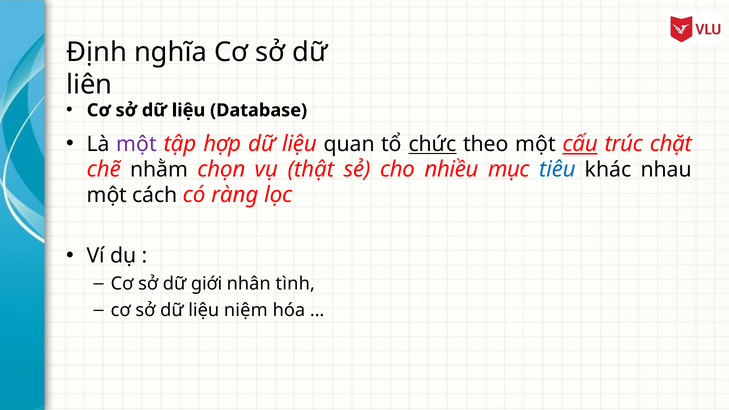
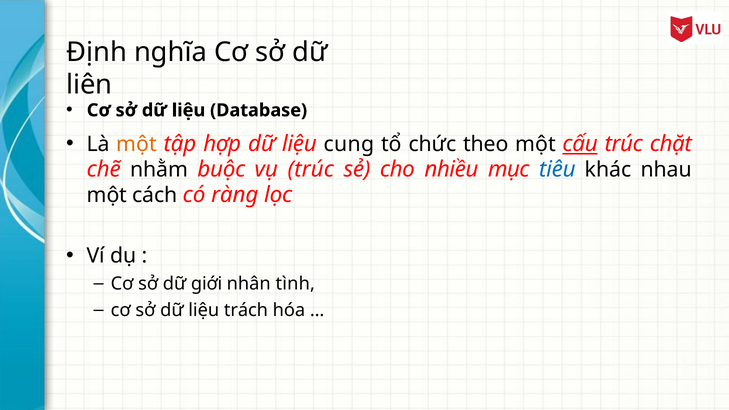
một colour: purple -> orange (137, 144)
quan: quan -> cung (349, 144)
chức underline: present -> none (432, 144)
chọn: chọn -> buộc (221, 170)
vụ thật: thật -> trúc (311, 170)
niệm: niệm -> trách (246, 310)
